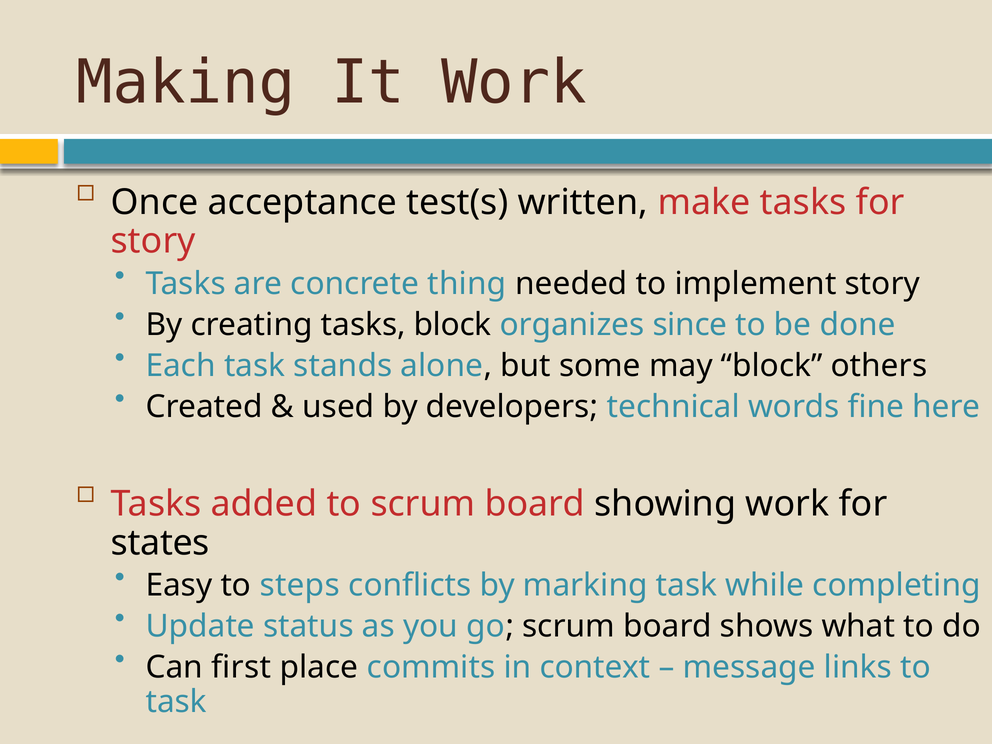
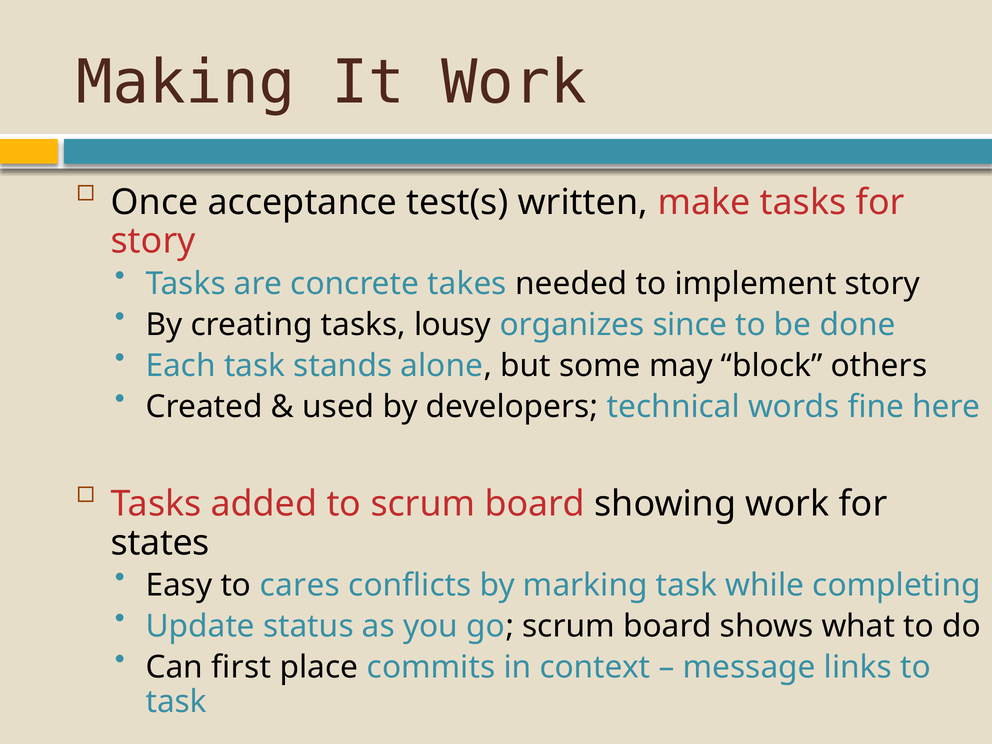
thing: thing -> takes (467, 284)
tasks block: block -> lousy (453, 325)
steps: steps -> cares (300, 585)
